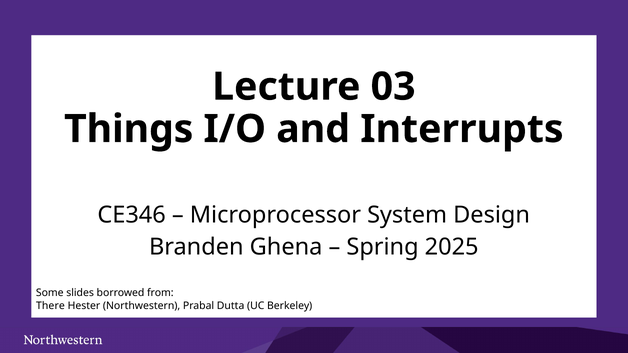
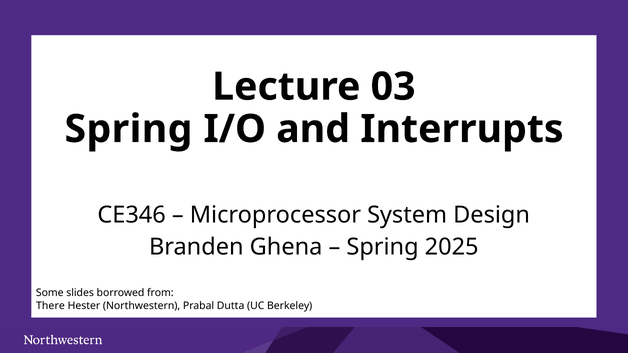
Things: Things -> Spring (128, 129)
